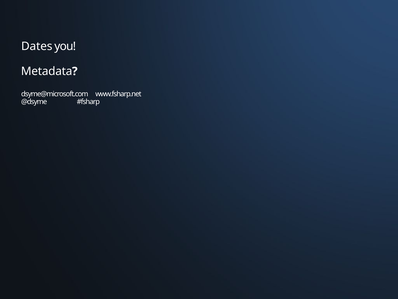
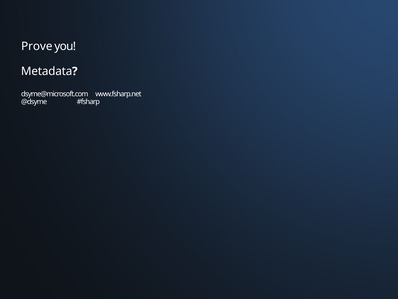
Dates: Dates -> Prove (37, 46)
